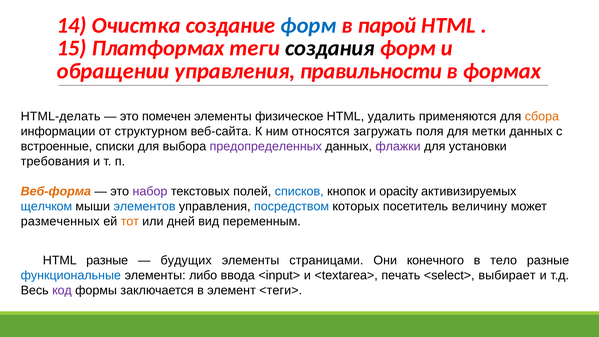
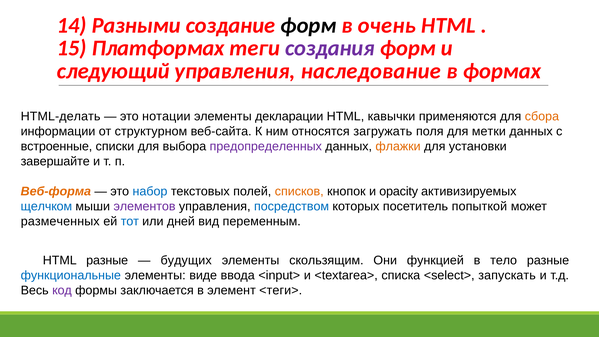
Очистка: Очистка -> Разными (136, 25)
форм colour: blue -> black (308, 25)
парой: парой -> очень (387, 25)
создания colour: black -> purple (330, 48)
обращении: обращении -> следующий (113, 71)
правильности: правильности -> наследование (371, 71)
помечен: помечен -> нотации (166, 116)
физическое: физическое -> декларации (289, 116)
удалить: удалить -> кавычки (391, 116)
флажки colour: purple -> orange (398, 146)
требования: требования -> завершайте (55, 161)
набор colour: purple -> blue (150, 191)
списков colour: blue -> orange (299, 191)
элементов colour: blue -> purple (145, 206)
величину: величину -> попыткой (479, 206)
тот colour: orange -> blue (130, 221)
страницами: страницами -> скользящим (326, 260)
конечного: конечного -> функцией (435, 260)
либо: либо -> виде (203, 275)
печать: печать -> списка (401, 275)
выбирает: выбирает -> запускать (507, 275)
